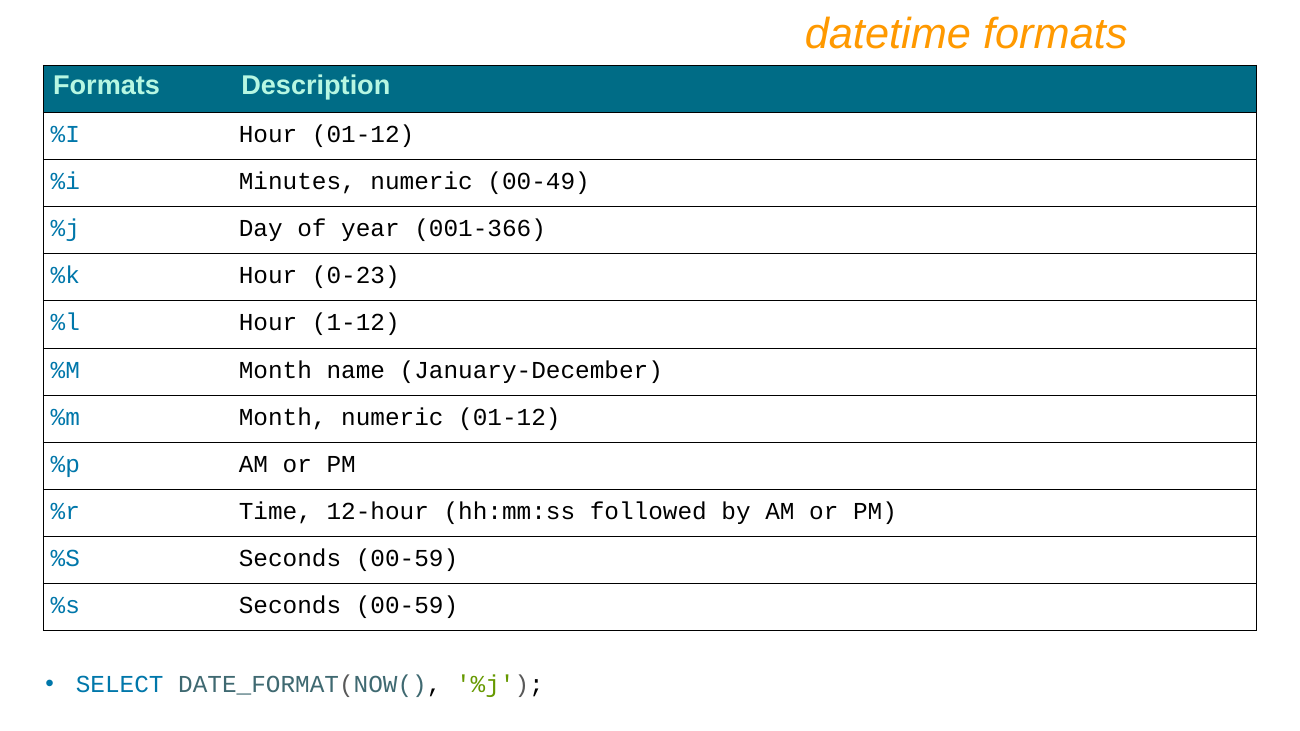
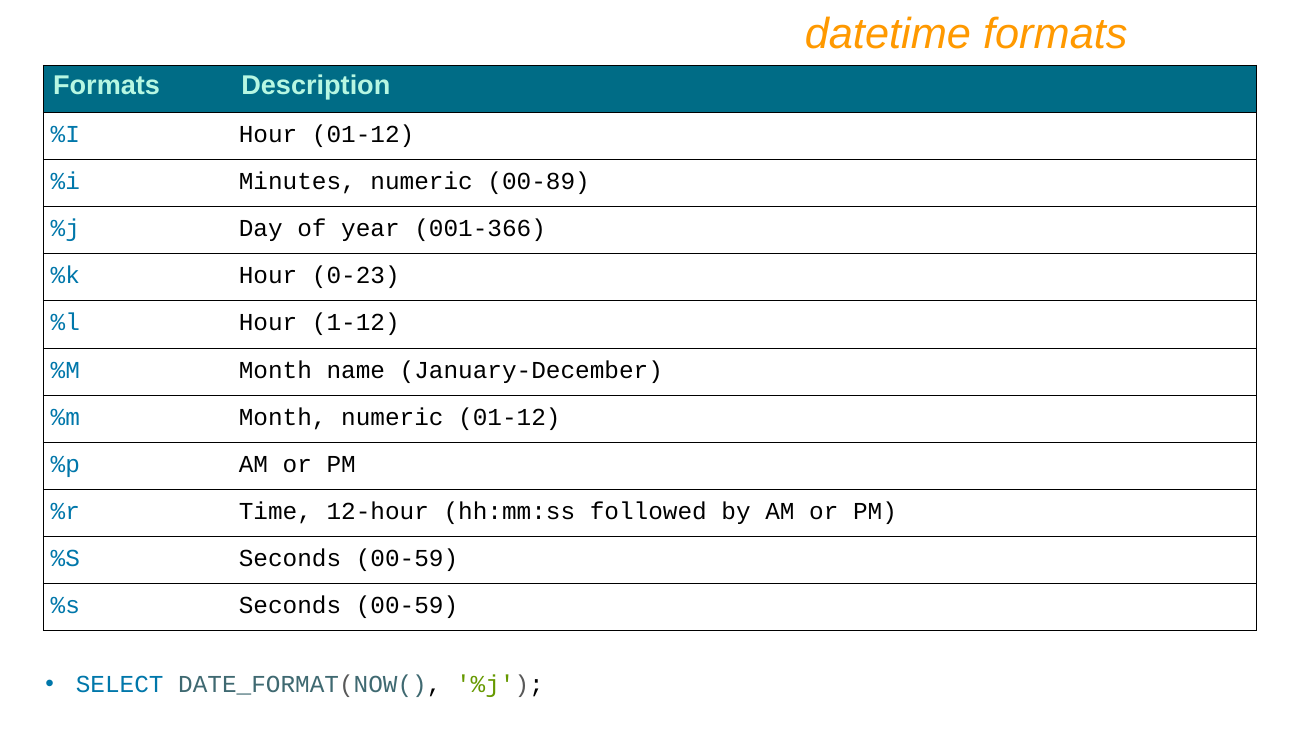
00-49: 00-49 -> 00-89 (539, 182)
